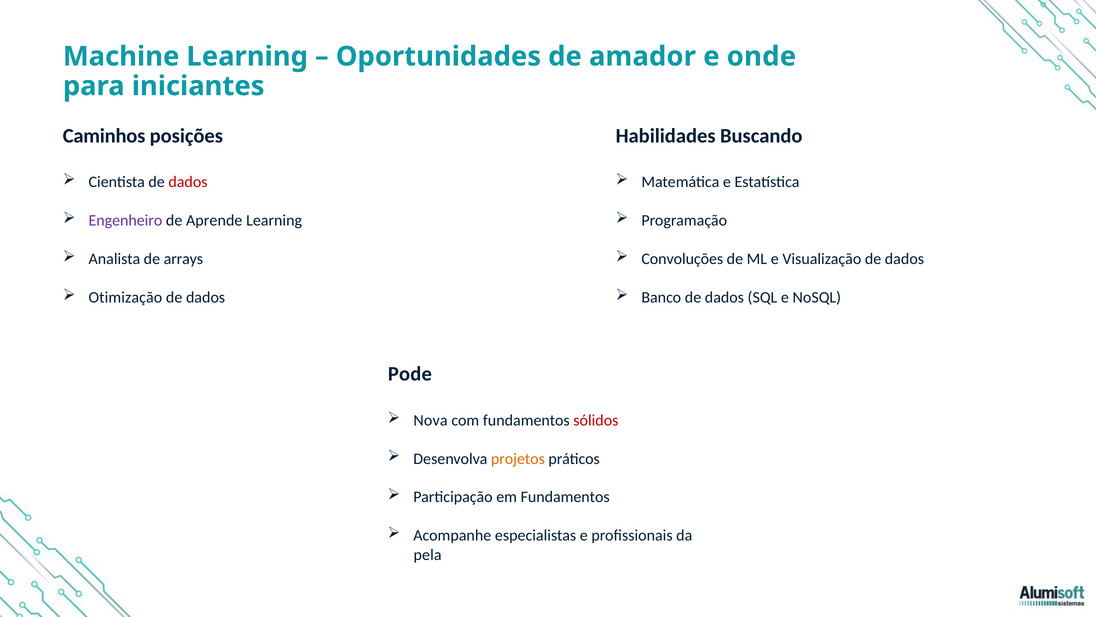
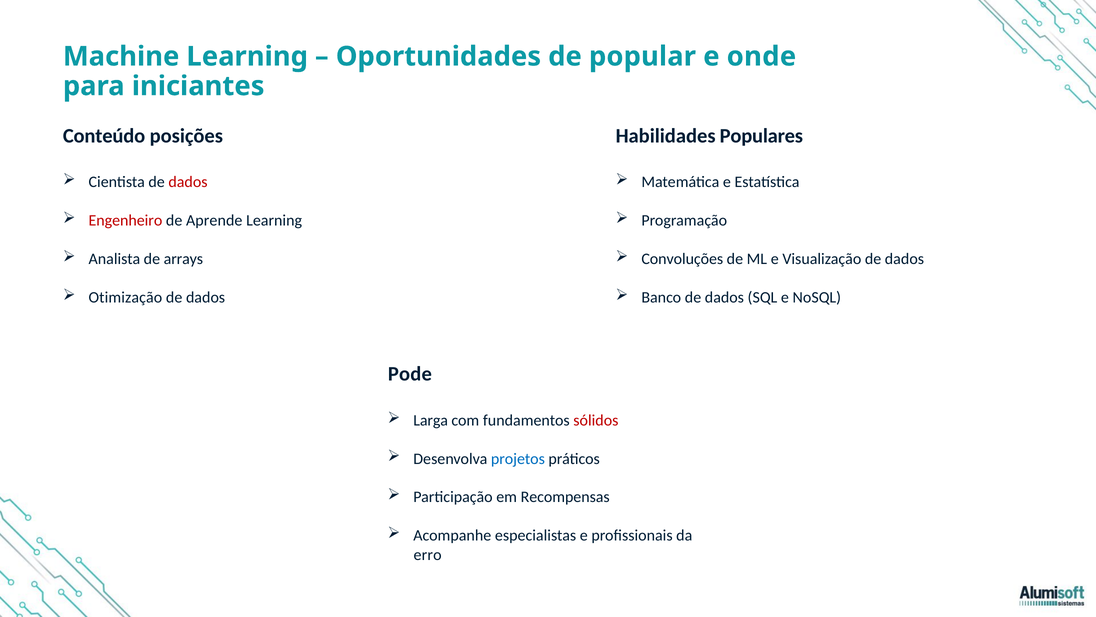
amador: amador -> popular (642, 56)
Caminhos: Caminhos -> Conteúdo (104, 136)
Buscando: Buscando -> Populares (761, 136)
Engenheiro colour: purple -> red (125, 220)
Nova: Nova -> Larga (431, 420)
projetos colour: orange -> blue (518, 458)
em Fundamentos: Fundamentos -> Recompensas (565, 497)
pela: pela -> erro (428, 554)
